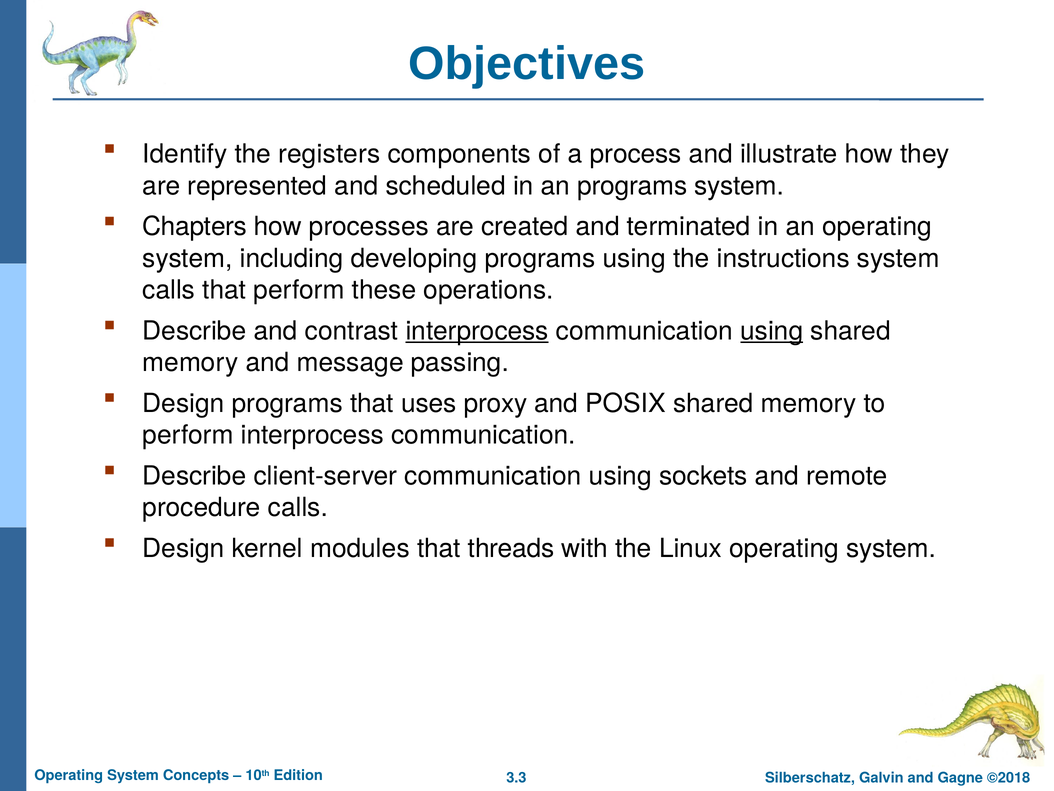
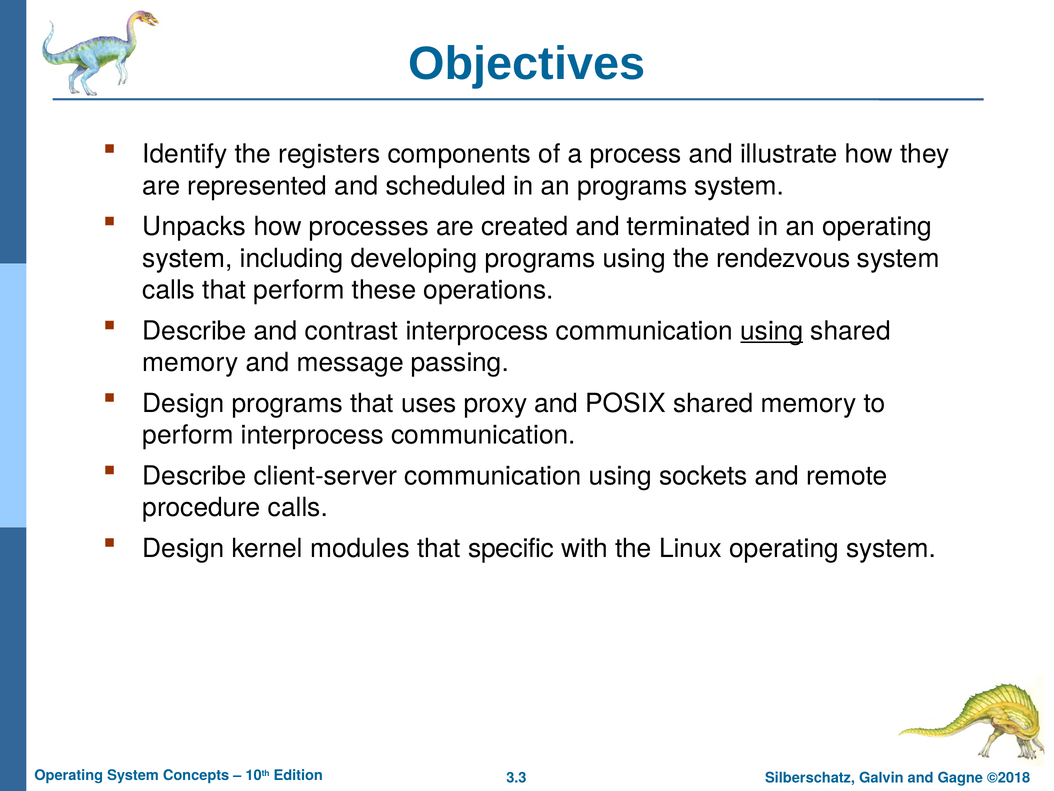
Chapters: Chapters -> Unpacks (194, 227)
instructions: instructions -> rendezvous (783, 258)
interprocess underline: present -> none (477, 331)
threads: threads -> specific (511, 548)
